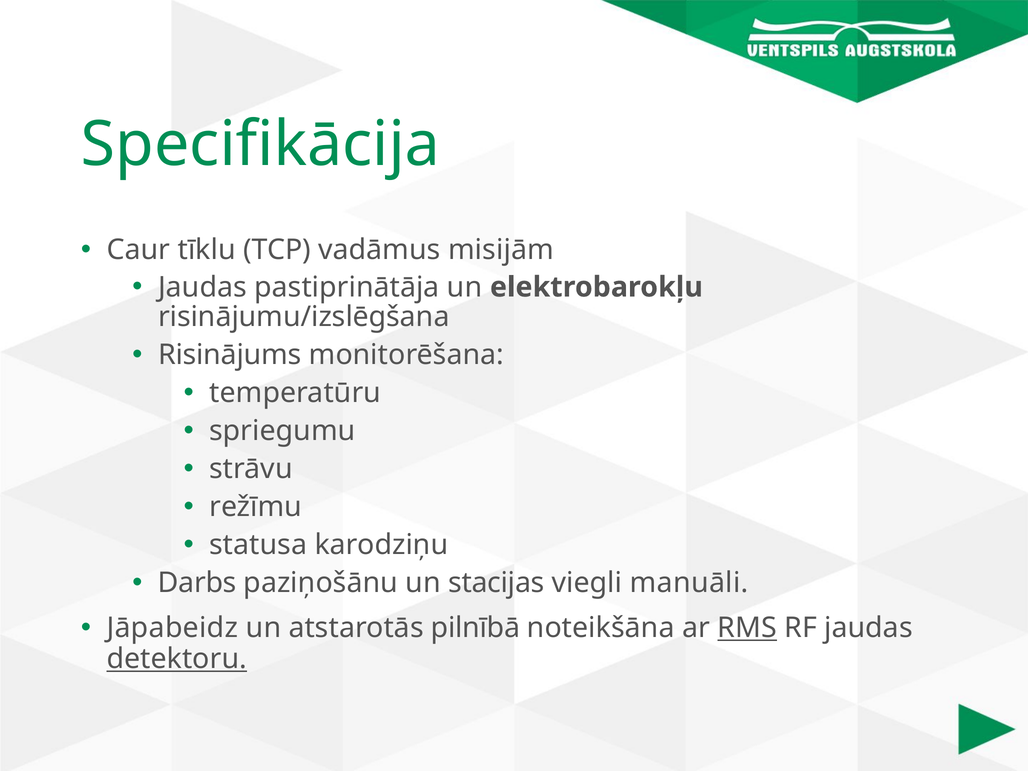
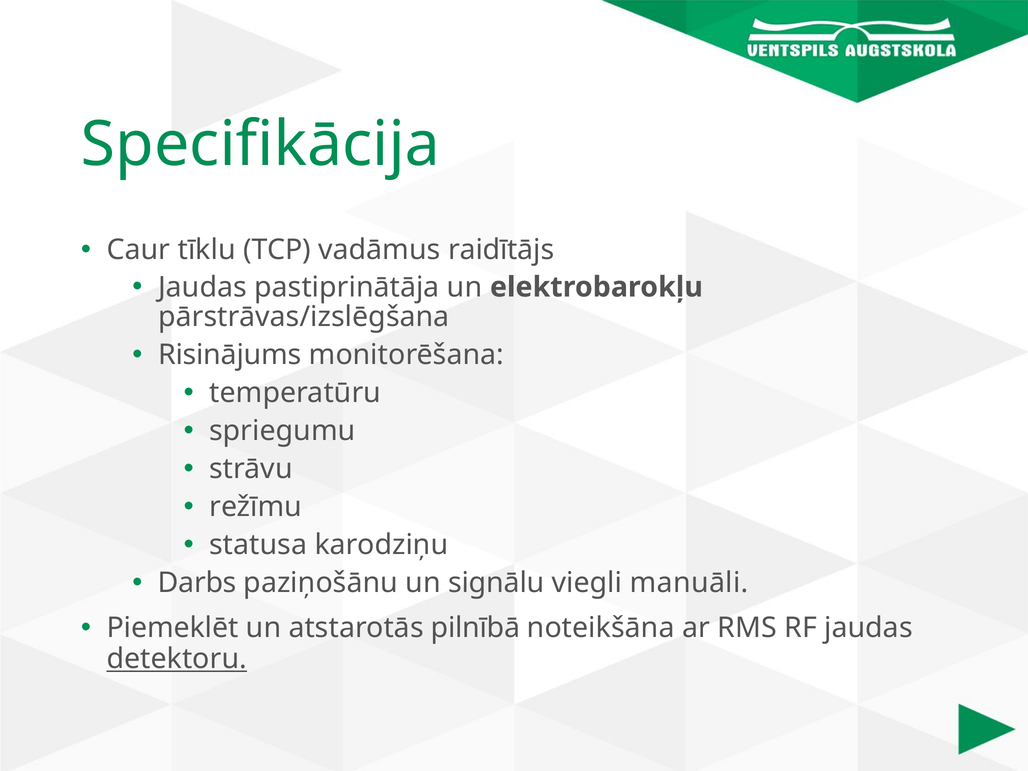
misijām: misijām -> raidītājs (501, 250)
risinājumu/izslēgšana: risinājumu/izslēgšana -> pārstrāvas/izslēgšana (304, 317)
stacijas: stacijas -> signālu (496, 583)
Jāpabeidz: Jāpabeidz -> Piemeklēt (173, 628)
RMS underline: present -> none (747, 628)
